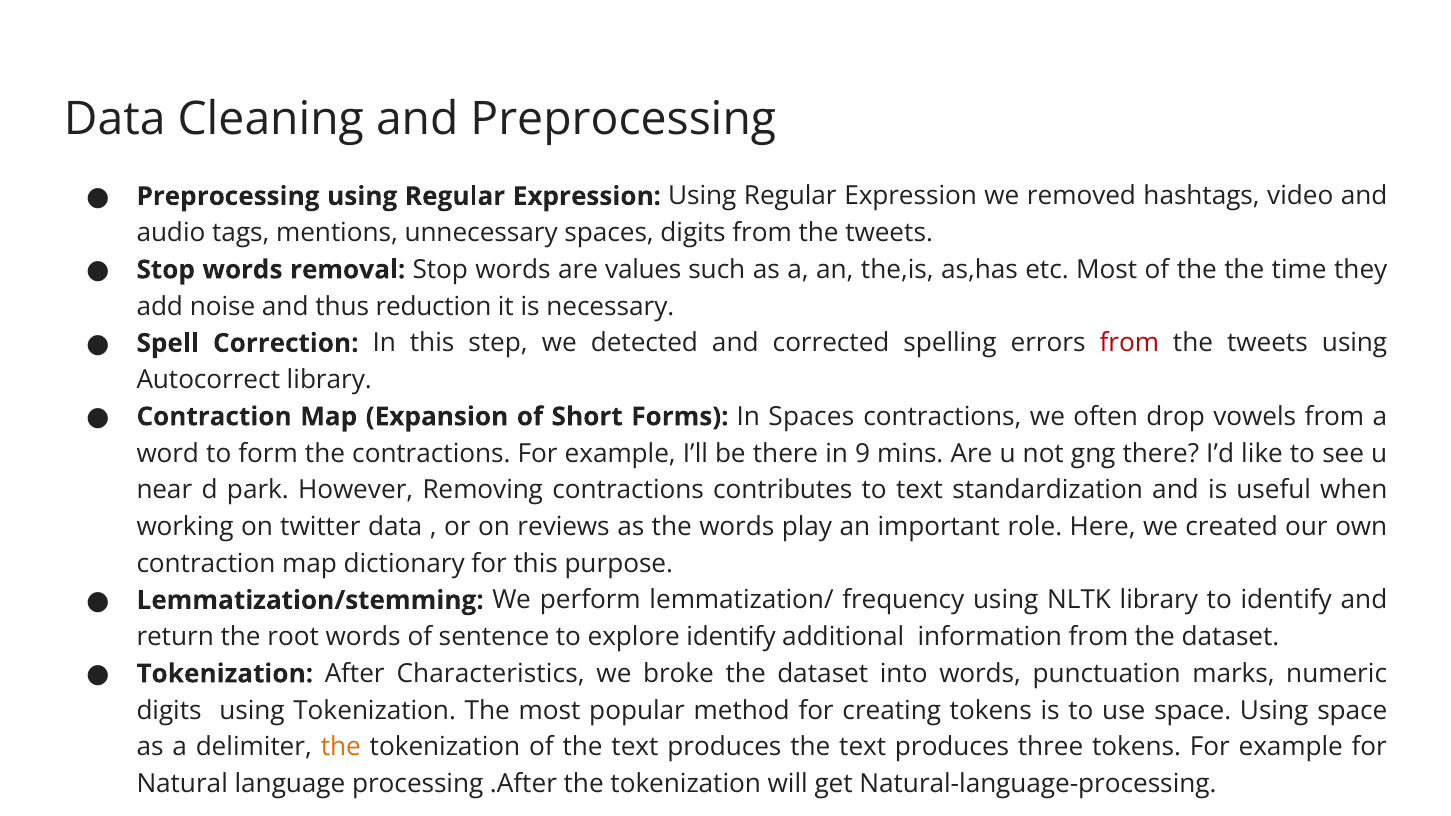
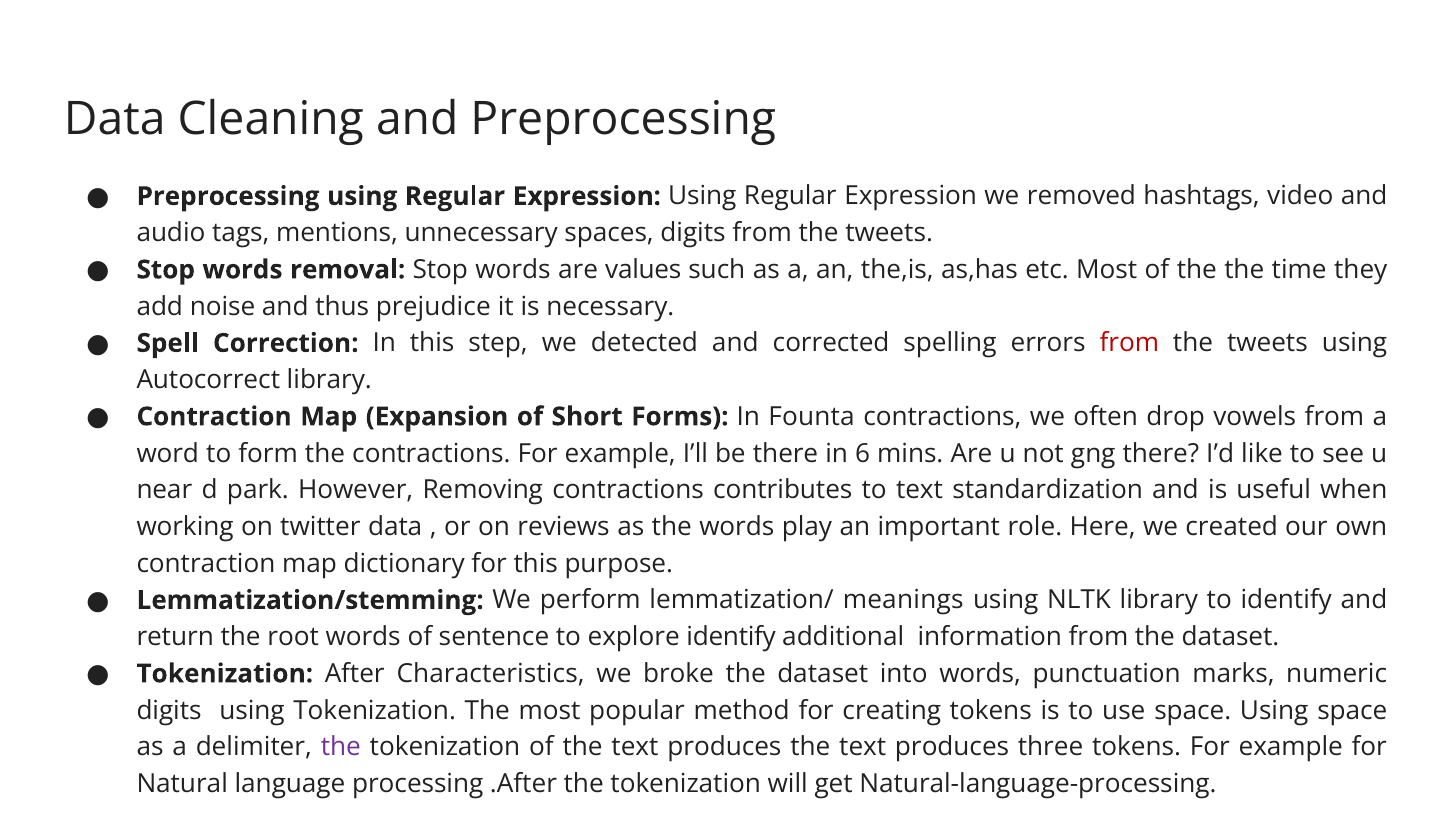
reduction: reduction -> prejudice (433, 307)
In Spaces: Spaces -> Founta (811, 417)
9: 9 -> 6 (863, 453)
frequency: frequency -> meanings (903, 600)
the colour: orange -> purple (341, 747)
